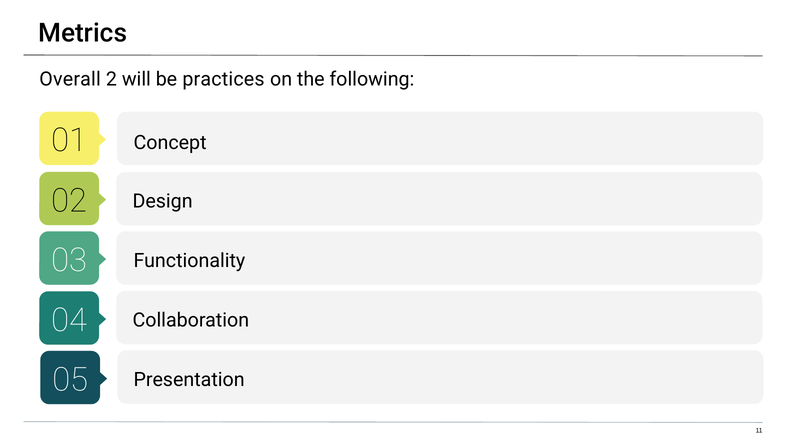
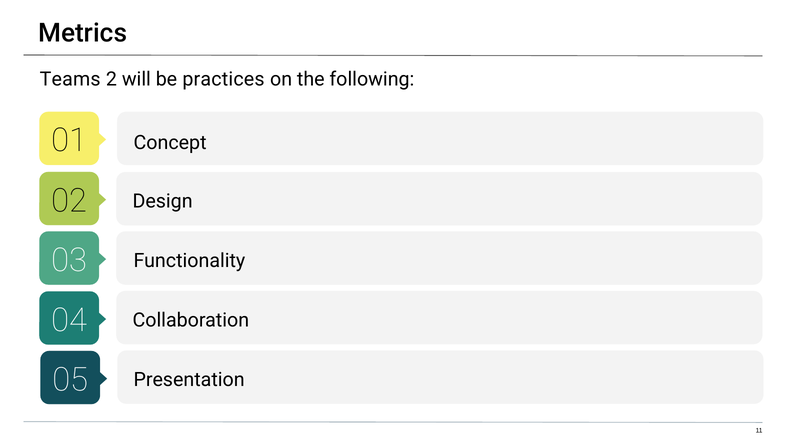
Overall: Overall -> Teams (70, 79)
